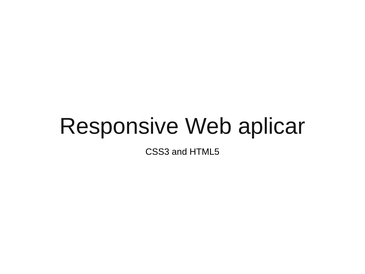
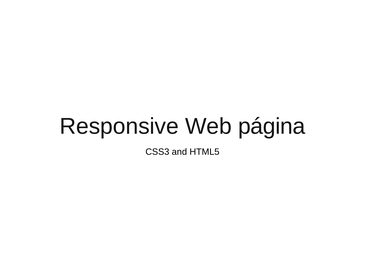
aplicar: aplicar -> página (272, 126)
